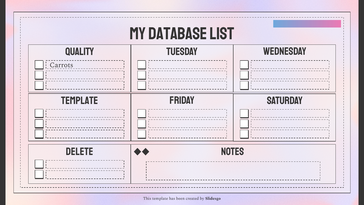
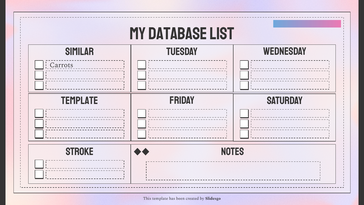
quality: quality -> similar (80, 51)
delete: delete -> stroke (80, 151)
